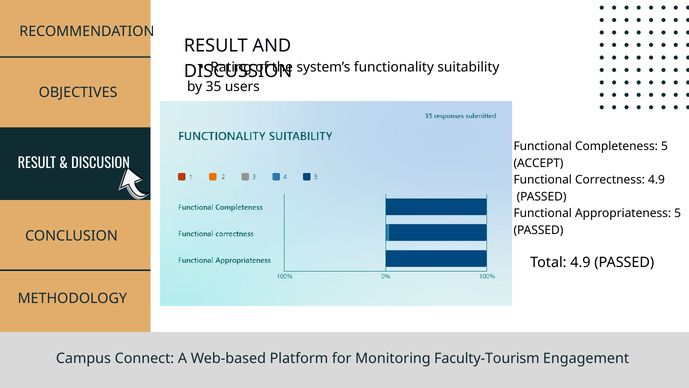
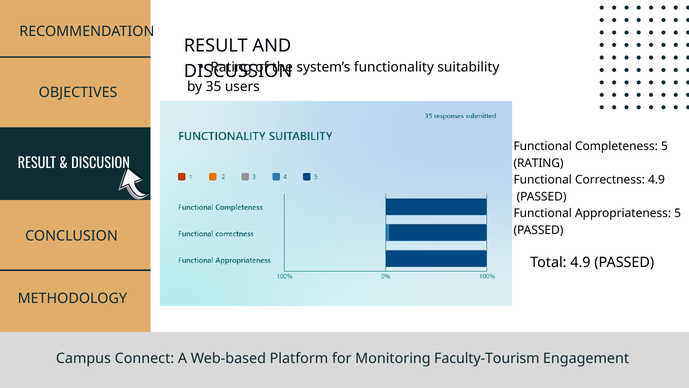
ACCEPT: ACCEPT -> RATING (539, 163)
